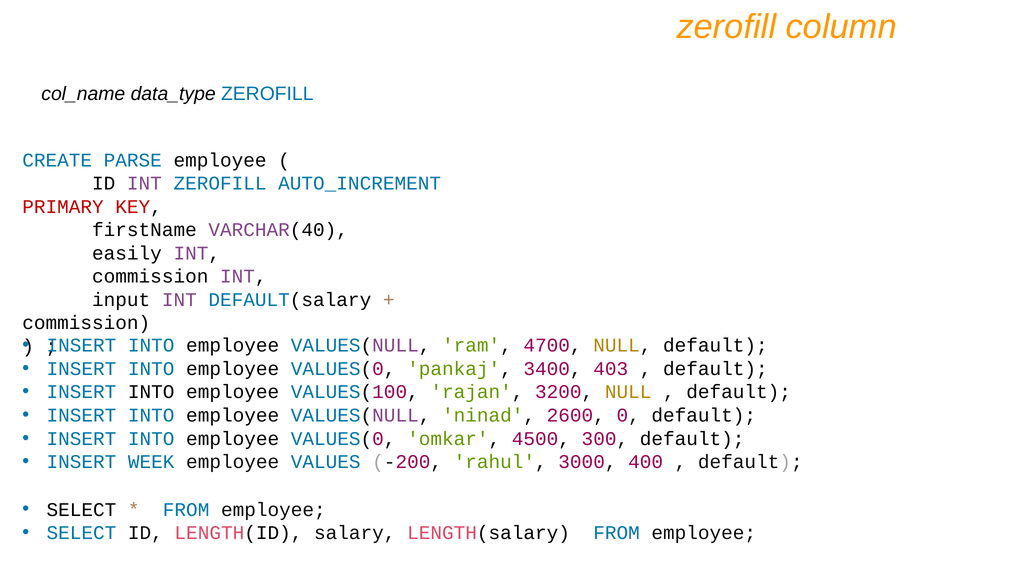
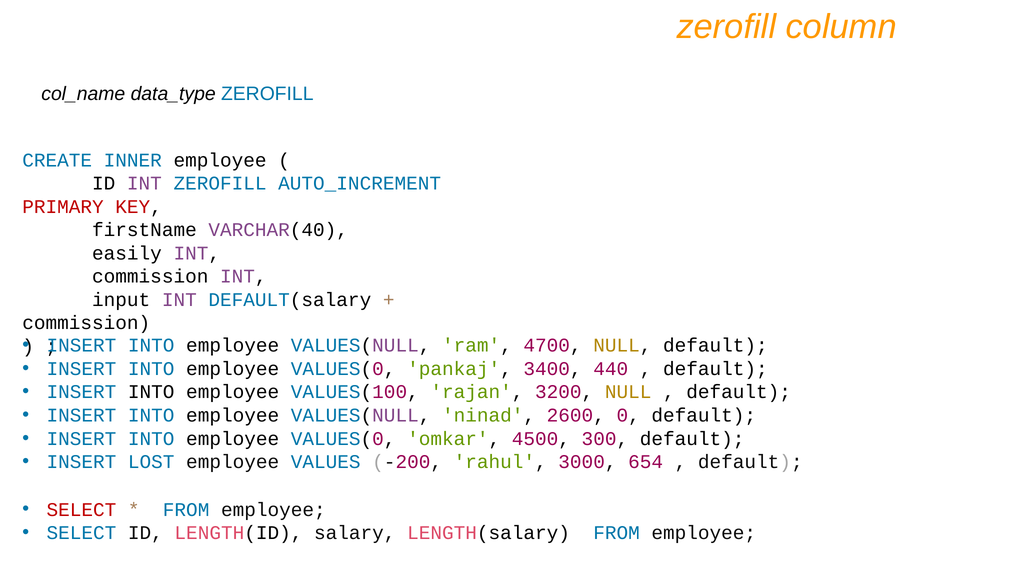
PARSE: PARSE -> INNER (133, 160)
403: 403 -> 440 (611, 369)
WEEK: WEEK -> LOST (151, 462)
400: 400 -> 654 (646, 462)
SELECT colour: black -> red (81, 509)
